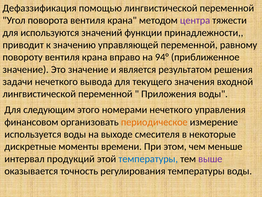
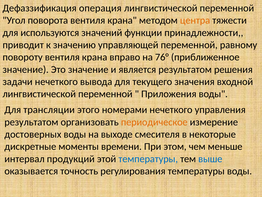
помощью: помощью -> операция (100, 8)
центра colour: purple -> orange (195, 20)
94°: 94° -> 76° (162, 57)
следующим: следующим -> трансляции (49, 110)
финансовом: финансовом -> результатом (31, 122)
используется: используется -> достоверных (33, 134)
выше colour: purple -> blue (210, 158)
